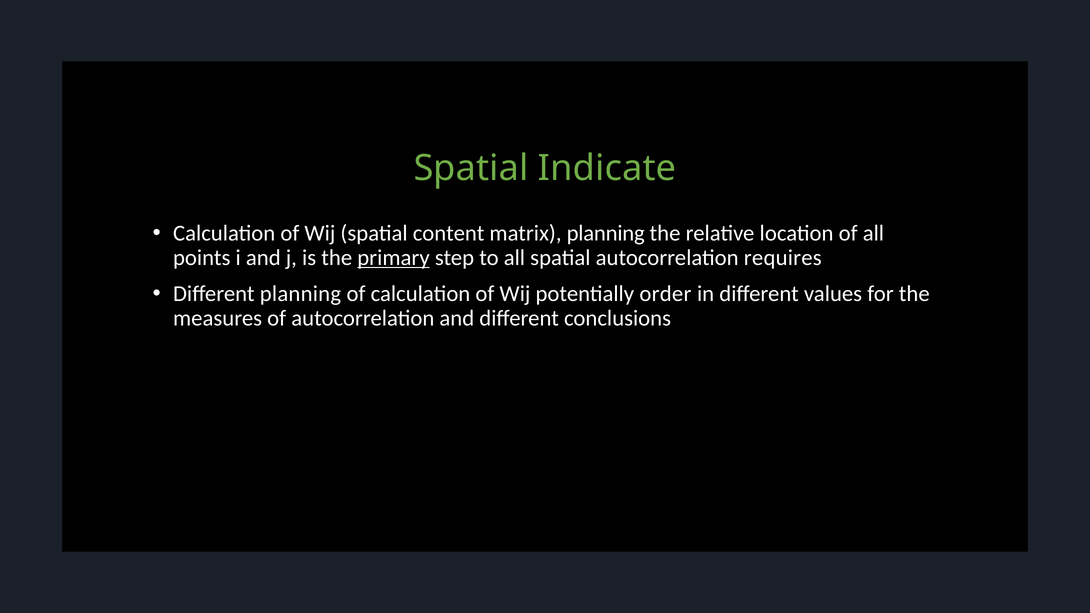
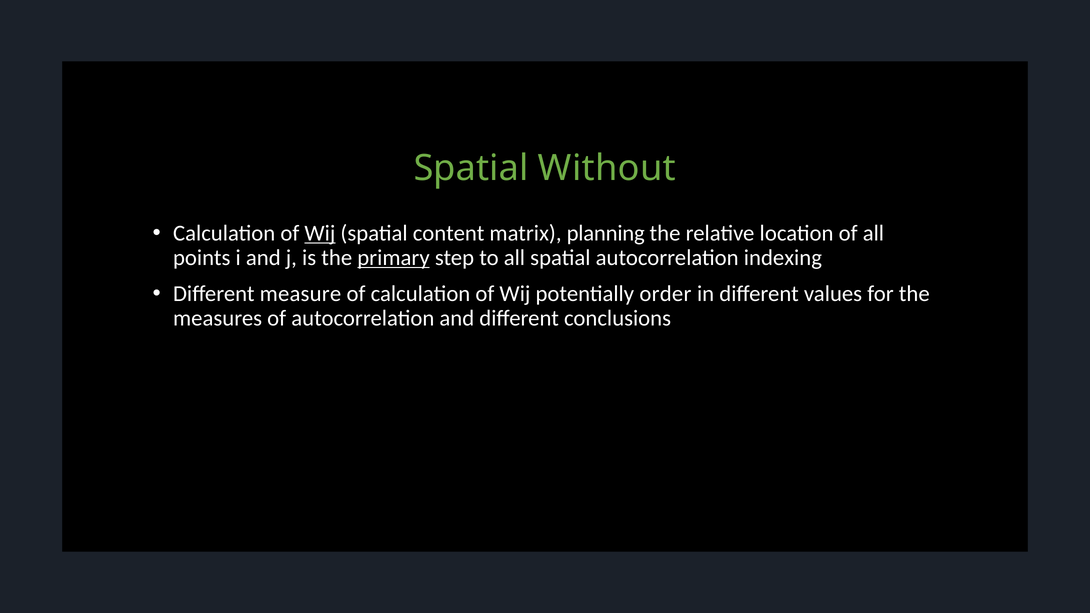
Indicate: Indicate -> Without (607, 168)
Wij underline: none -> present (320, 233)
requires: requires -> indexing (783, 258)
Different planning: planning -> measure (300, 294)
